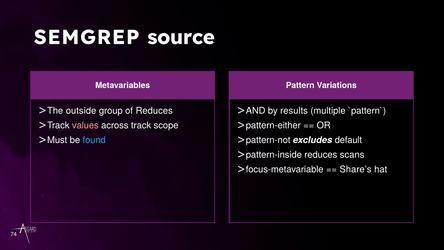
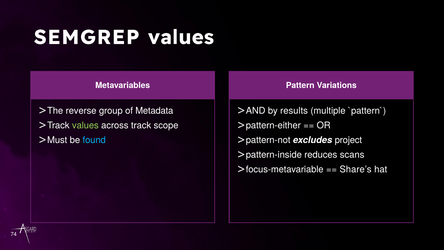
SEMGREP source: source -> values (181, 37)
outside: outside -> reverse (81, 111)
of Reduces: Reduces -> Metadata (154, 111)
values colour: pink -> light green (85, 125)
default: default -> project (348, 140)
